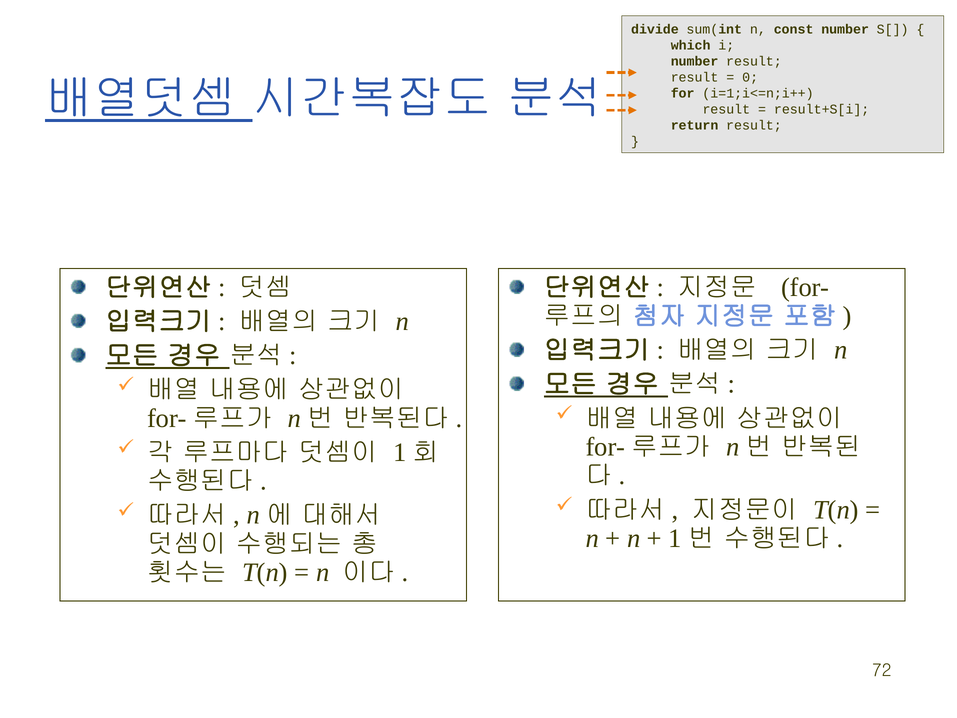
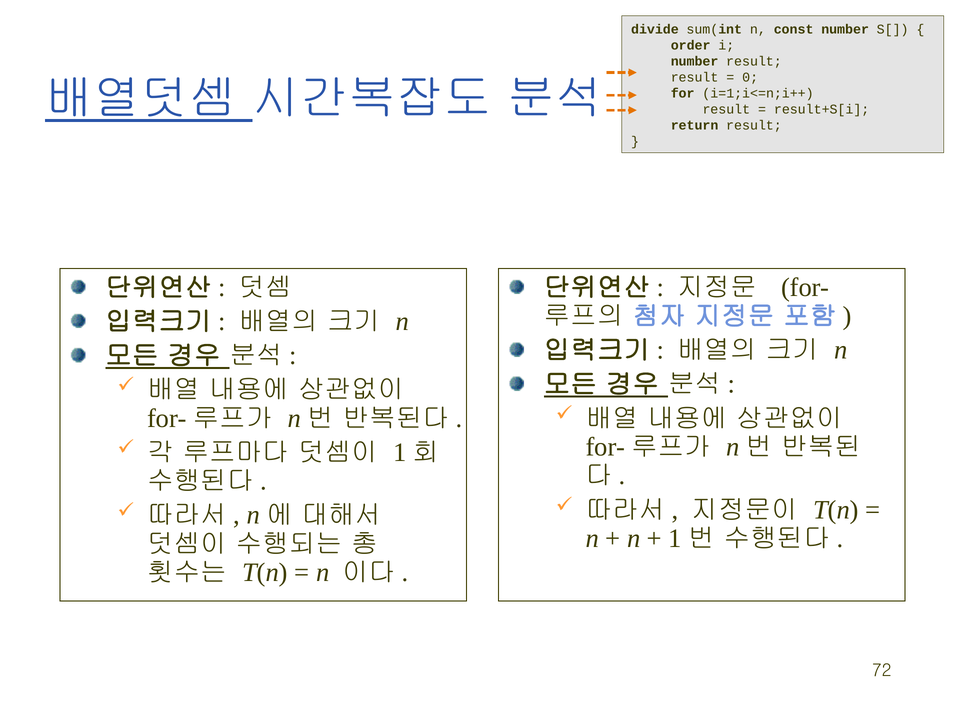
which: which -> order (691, 45)
